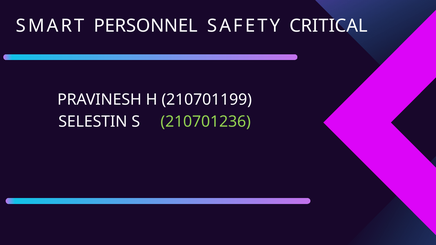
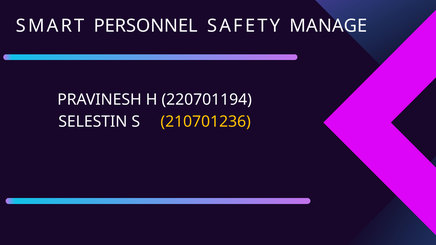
CRITICAL: CRITICAL -> MANAGE (328, 26)
210701199: 210701199 -> 220701194 (207, 100)
210701236 colour: light green -> yellow (206, 122)
